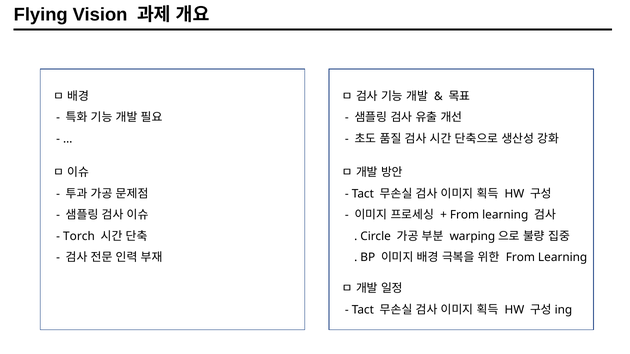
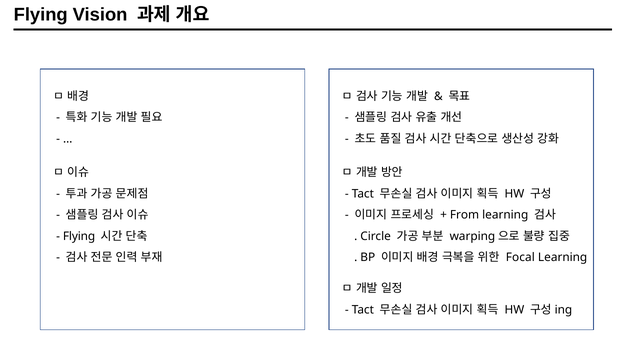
Torch: Torch -> Flying (79, 237)
From: From -> Focal (520, 258)
